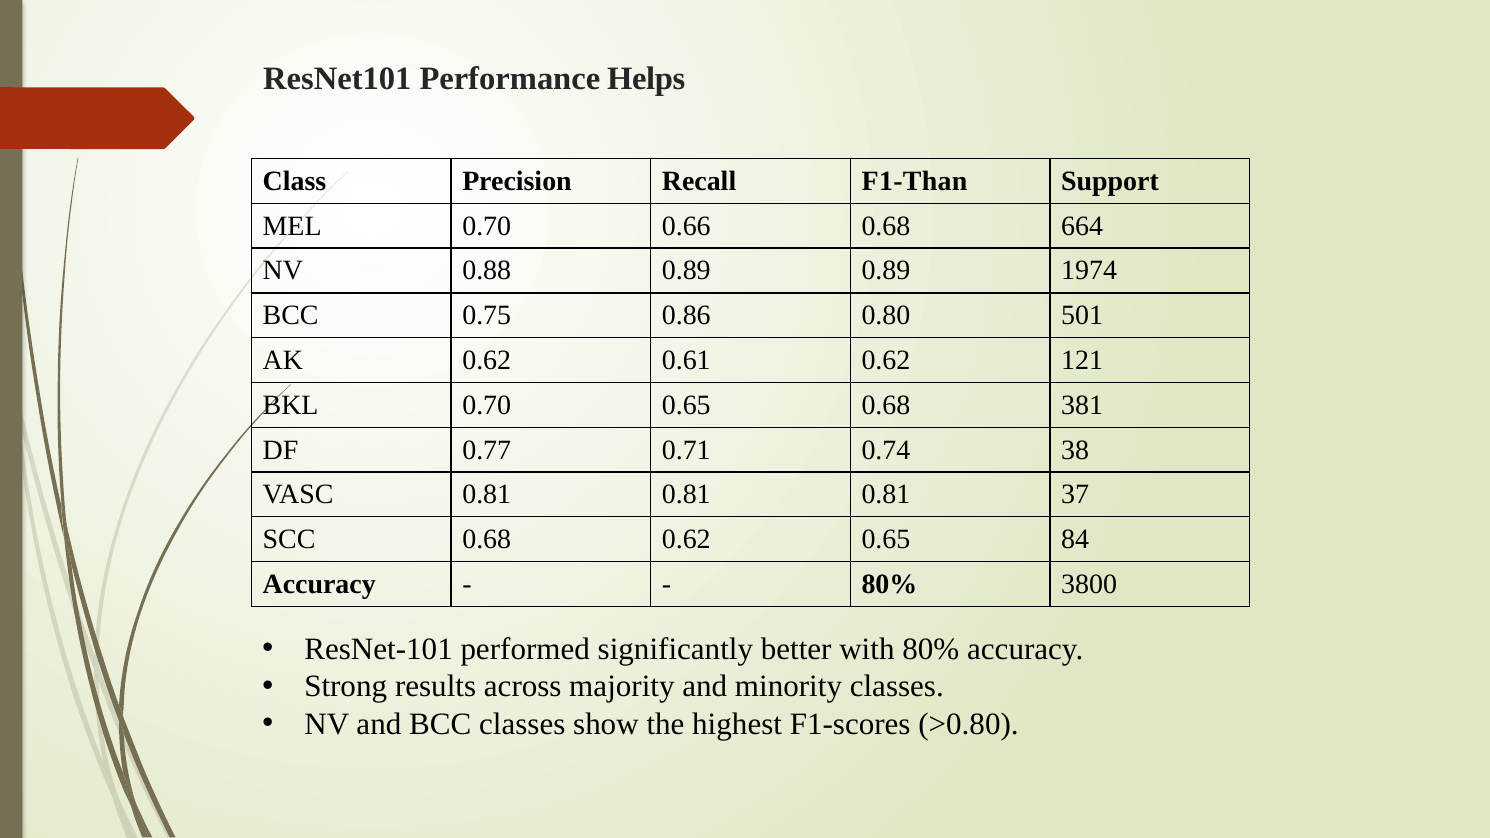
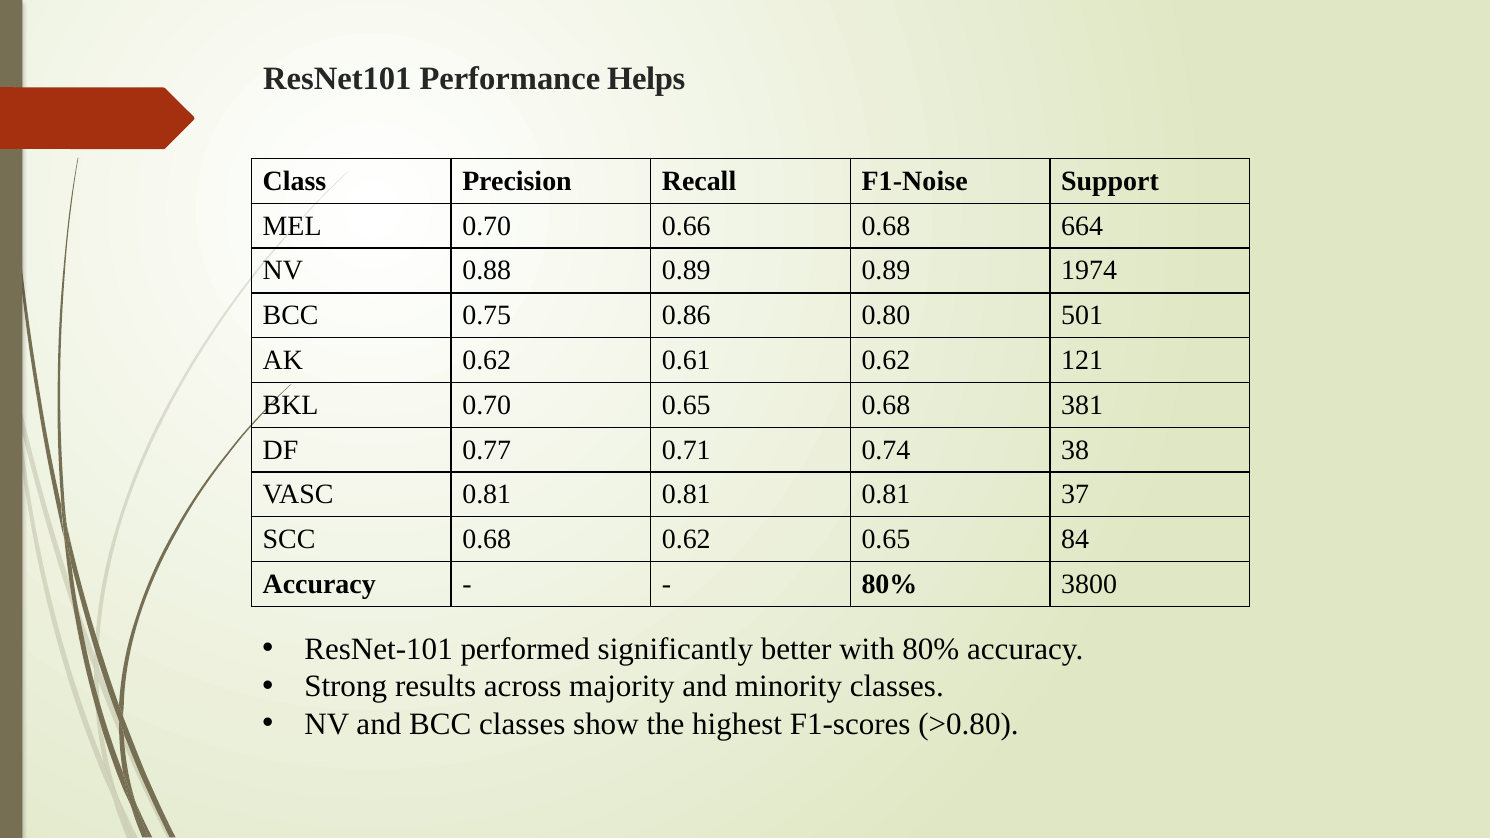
F1-Than: F1-Than -> F1-Noise (915, 181)
